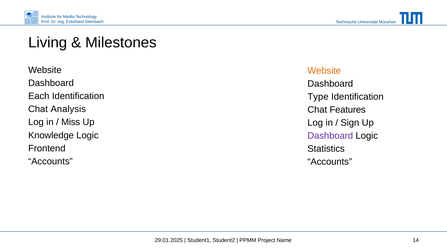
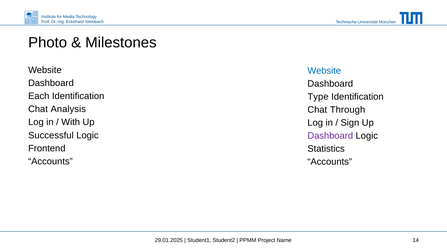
Living: Living -> Photo (48, 43)
Website colour: orange -> blue (324, 71)
Features: Features -> Through (348, 110)
Miss: Miss -> With (71, 122)
Knowledge: Knowledge -> Successful (51, 136)
